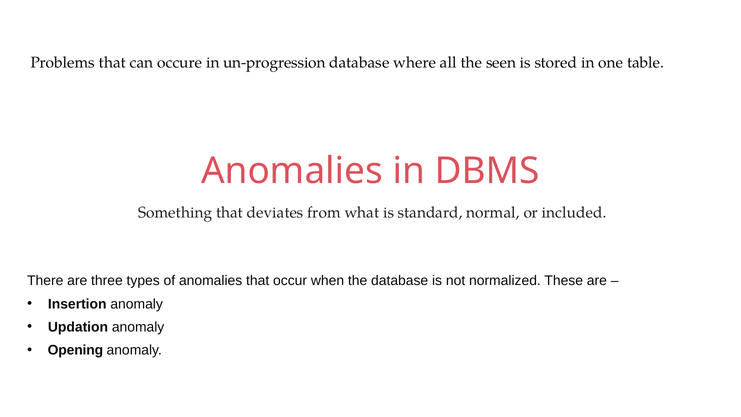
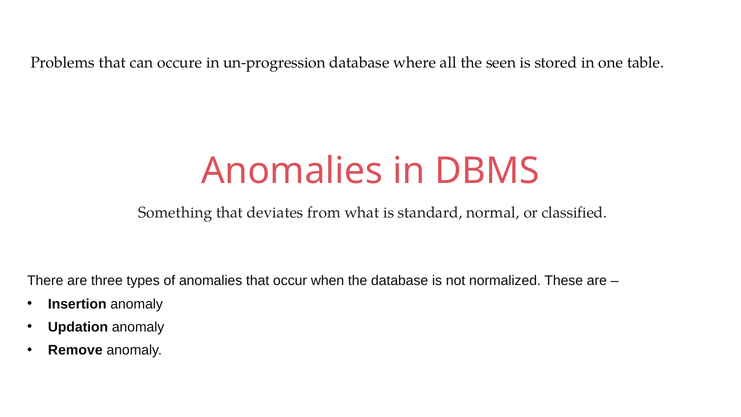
included: included -> classified (574, 213)
Opening: Opening -> Remove (75, 350)
